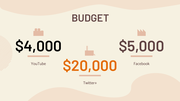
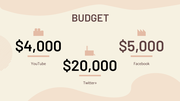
$20,000 colour: orange -> black (90, 66)
